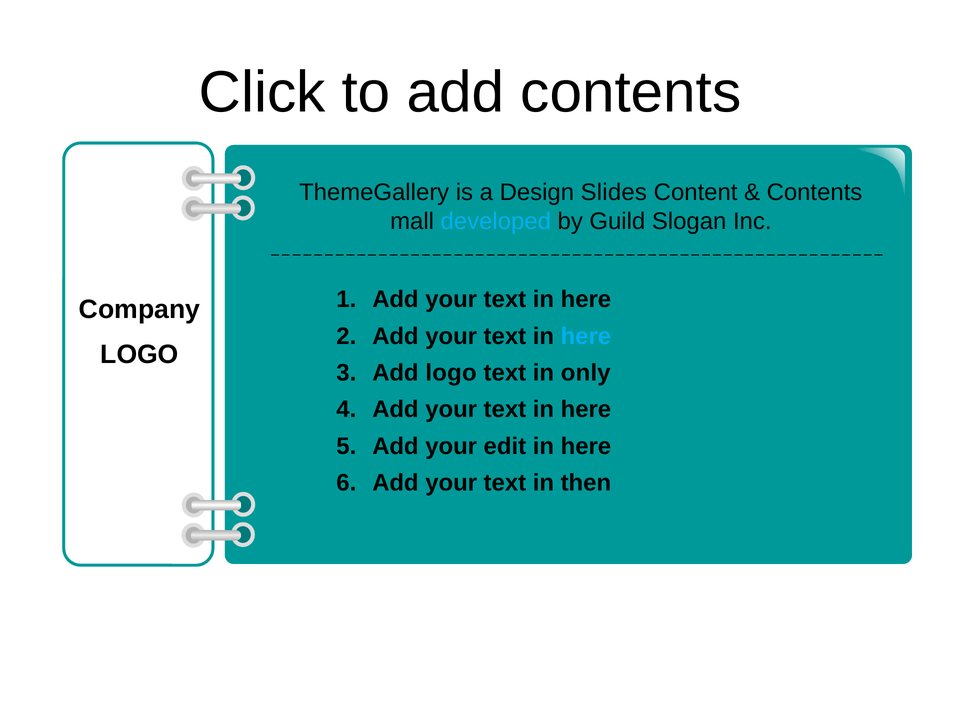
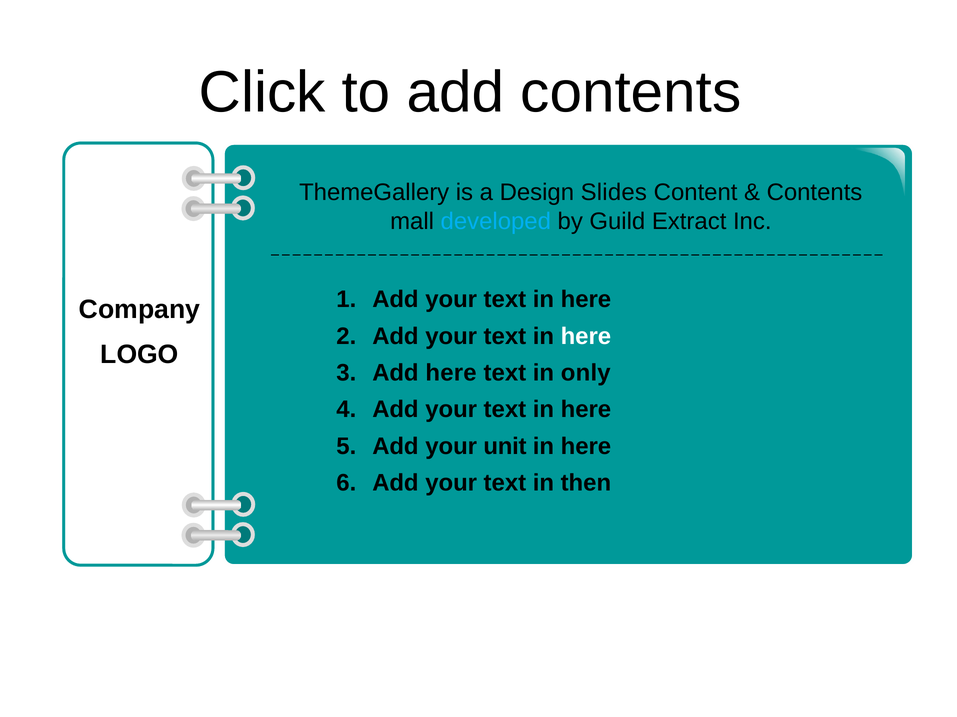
Slogan: Slogan -> Extract (689, 222)
here colour: light blue -> white (586, 337)
Add logo: logo -> here (451, 373)
edit: edit -> unit (505, 447)
